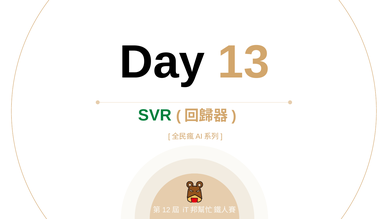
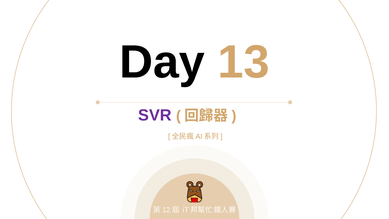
SVR colour: green -> purple (155, 115)
